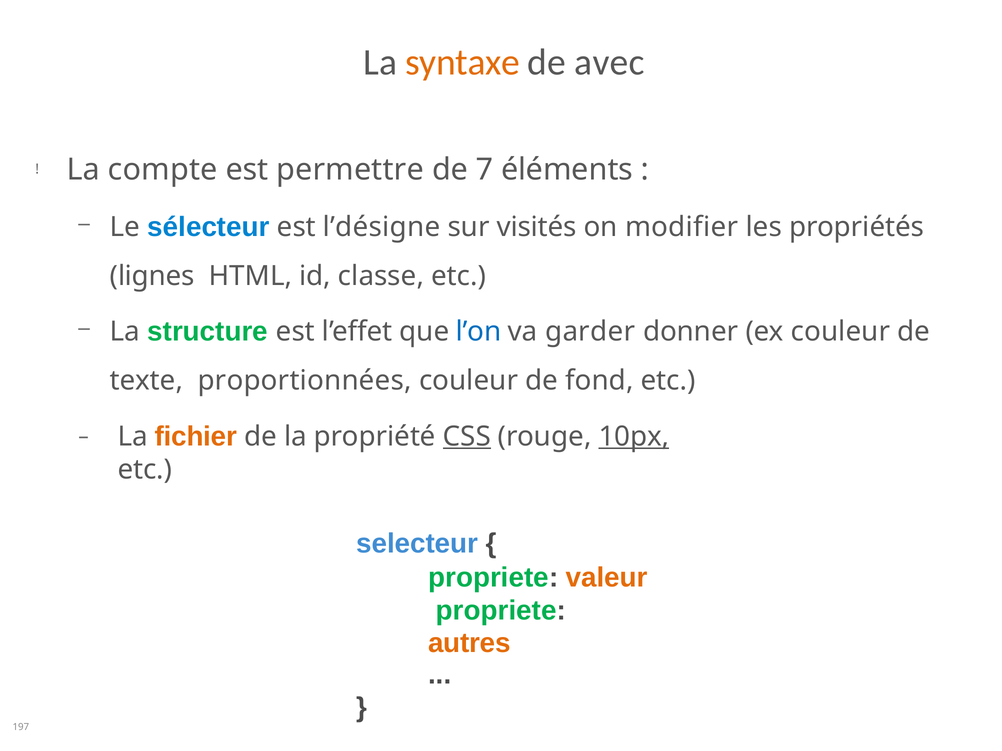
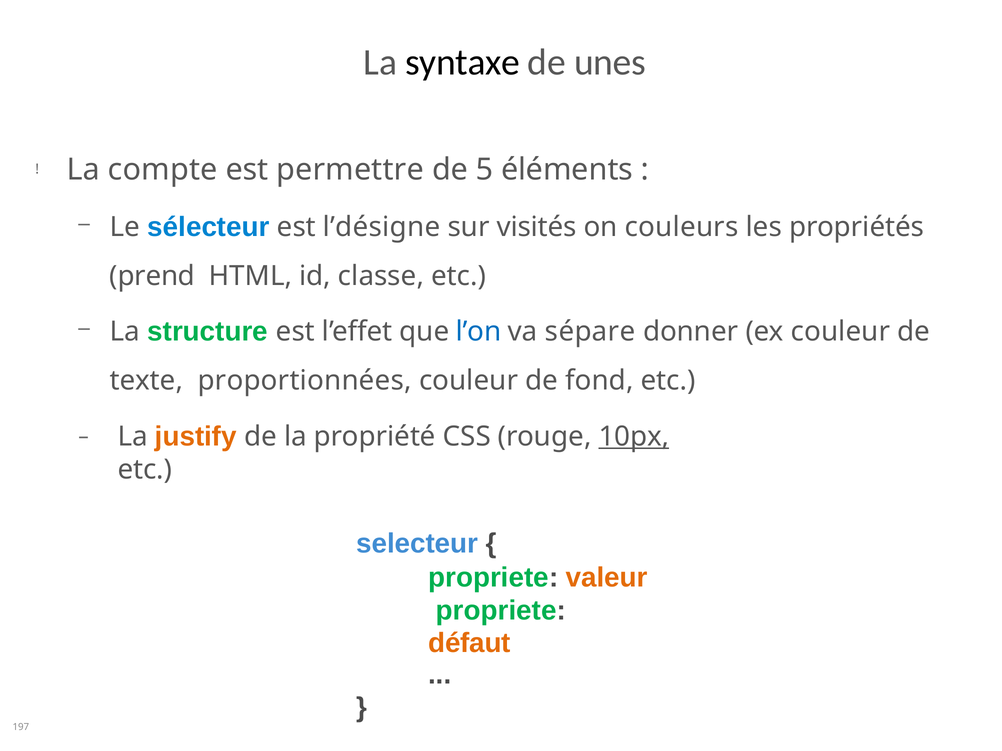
syntaxe colour: orange -> black (462, 63)
avec: avec -> unes (610, 63)
7: 7 -> 5 (485, 170)
modifier: modifier -> couleurs (682, 227)
lignes: lignes -> prend (152, 276)
garder: garder -> sépare (590, 332)
fichier: fichier -> justify (196, 437)
CSS underline: present -> none (467, 437)
autres: autres -> défaut (469, 644)
